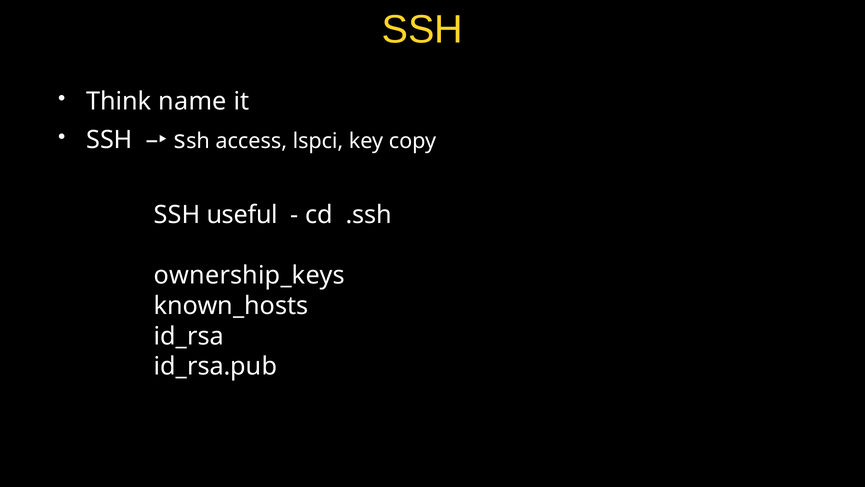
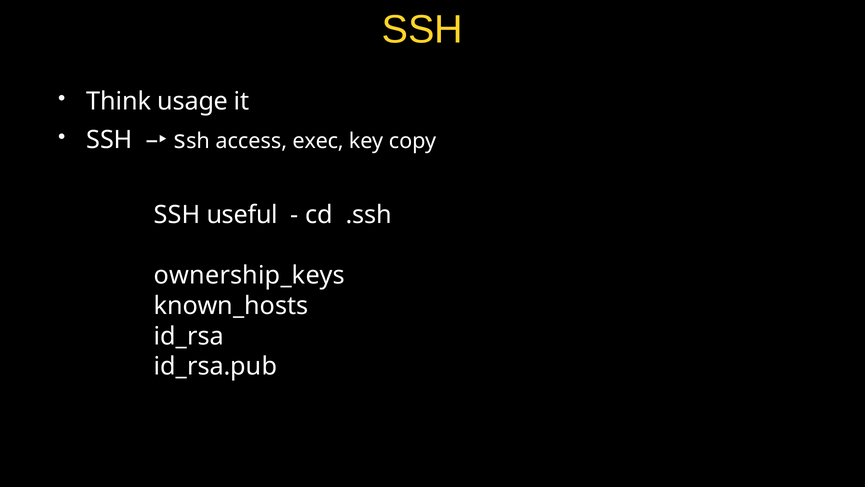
name: name -> usage (193, 101)
lspci: lspci -> exec (318, 141)
